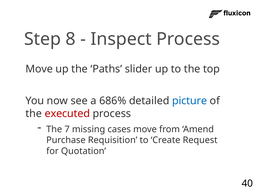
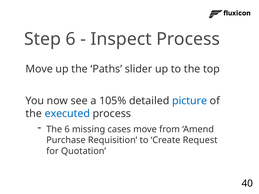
Step 8: 8 -> 6 (71, 39)
686%: 686% -> 105% (113, 101)
executed colour: red -> blue (67, 114)
The 7: 7 -> 6 (67, 129)
